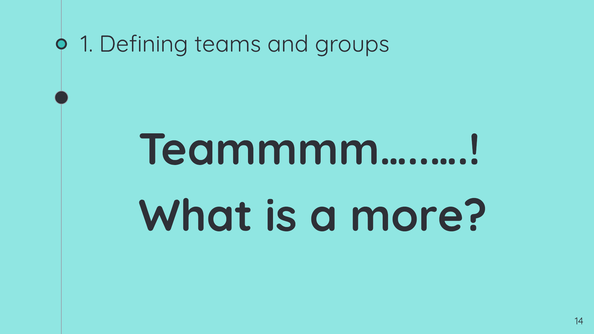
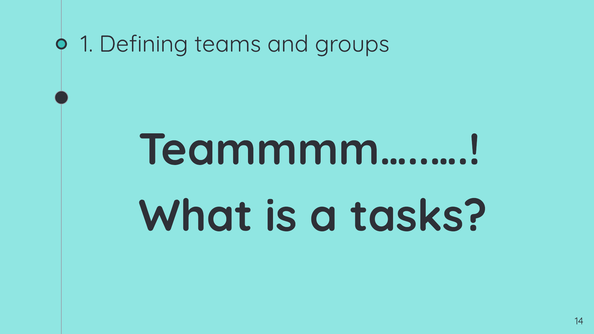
more: more -> tasks (418, 216)
